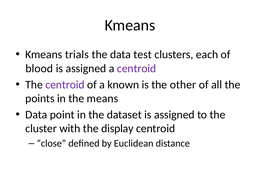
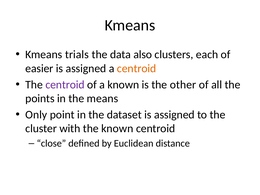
test: test -> also (143, 55)
blood: blood -> easier (39, 68)
centroid colour: purple -> orange (137, 68)
Data: Data -> Only (36, 115)
the display: display -> known (117, 129)
